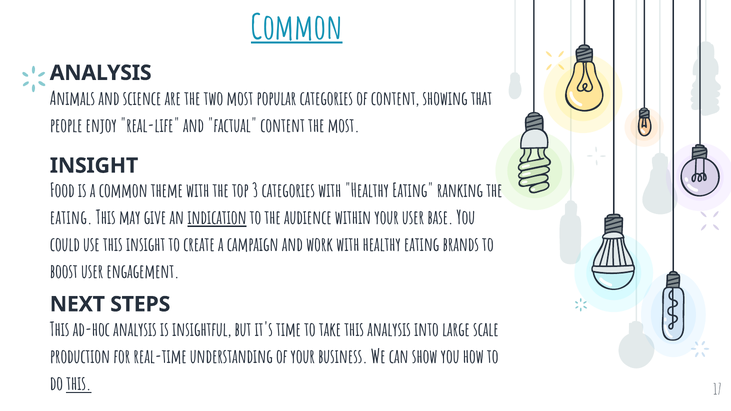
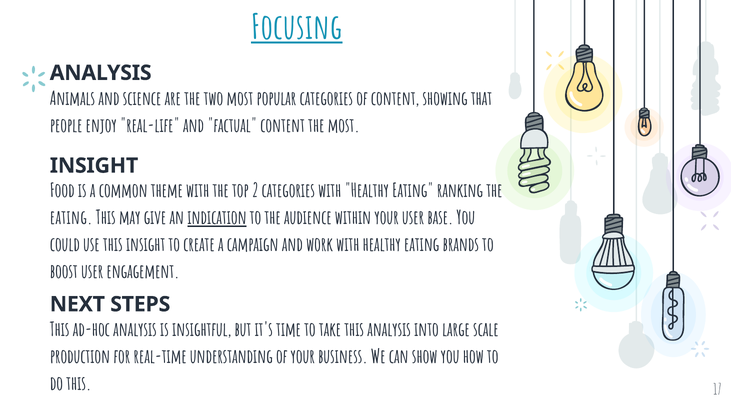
Common: Common -> Focusing (297, 28)
3: 3 -> 2 (255, 191)
this underline: present -> none (79, 384)
